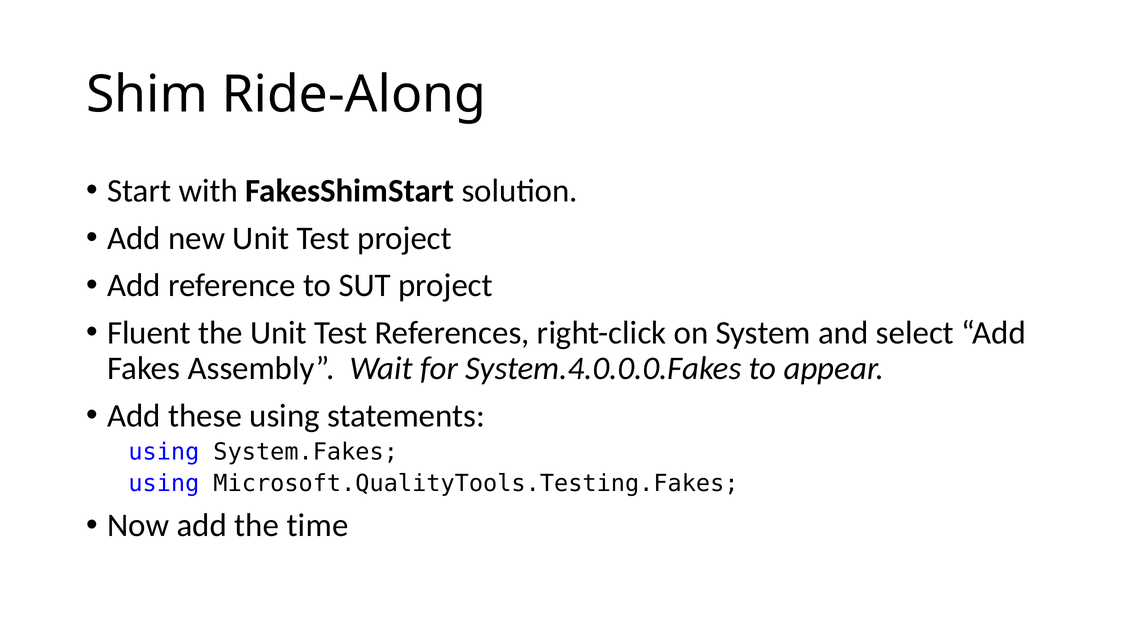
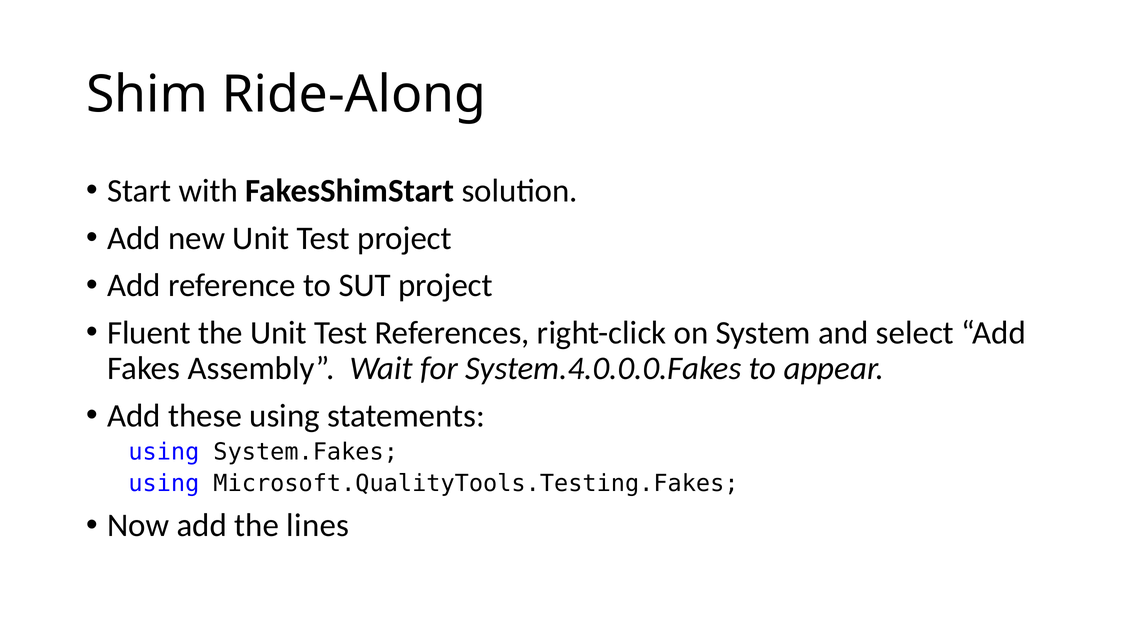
time: time -> lines (318, 526)
